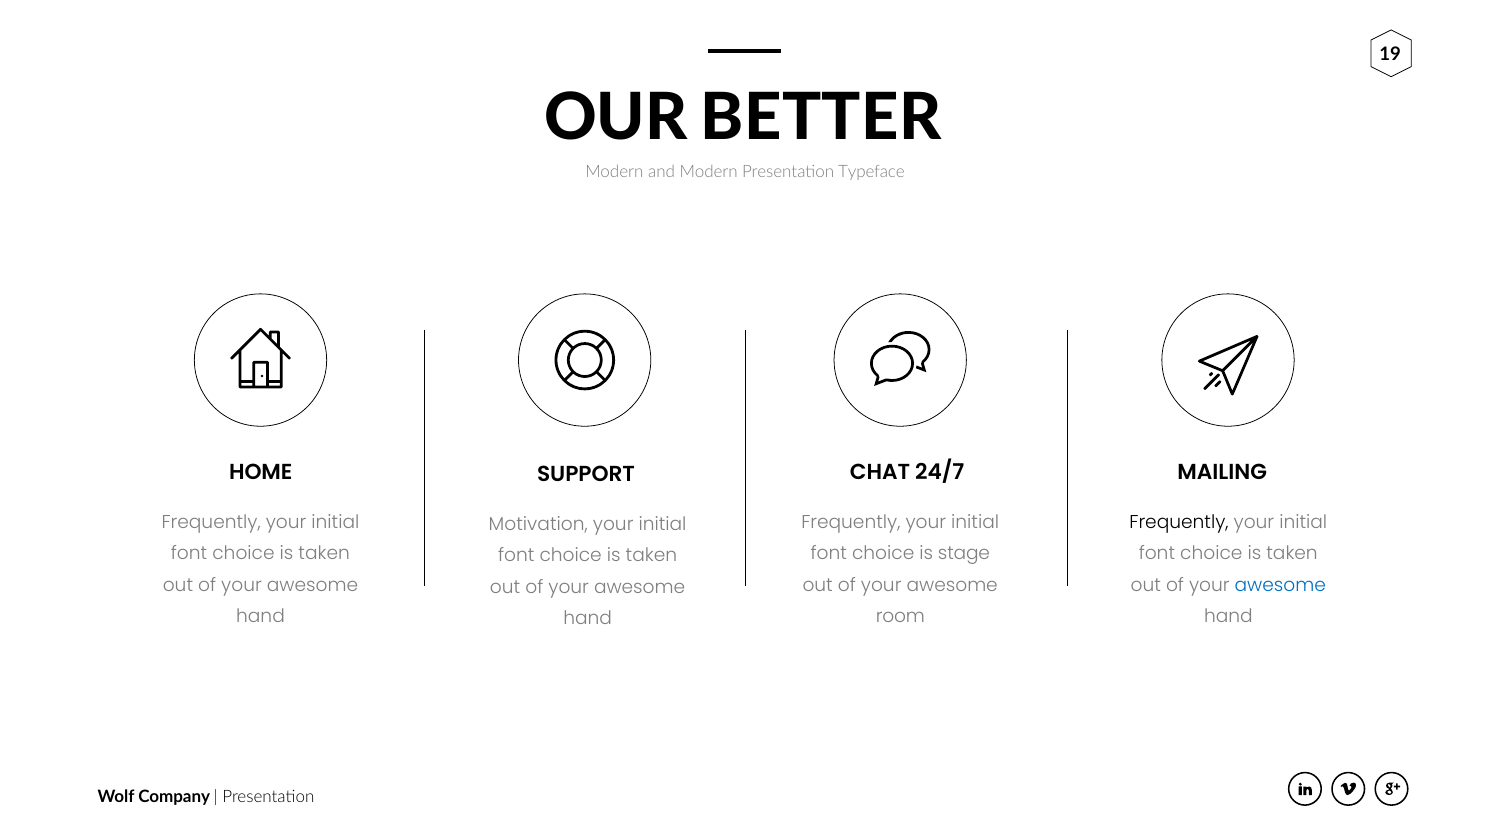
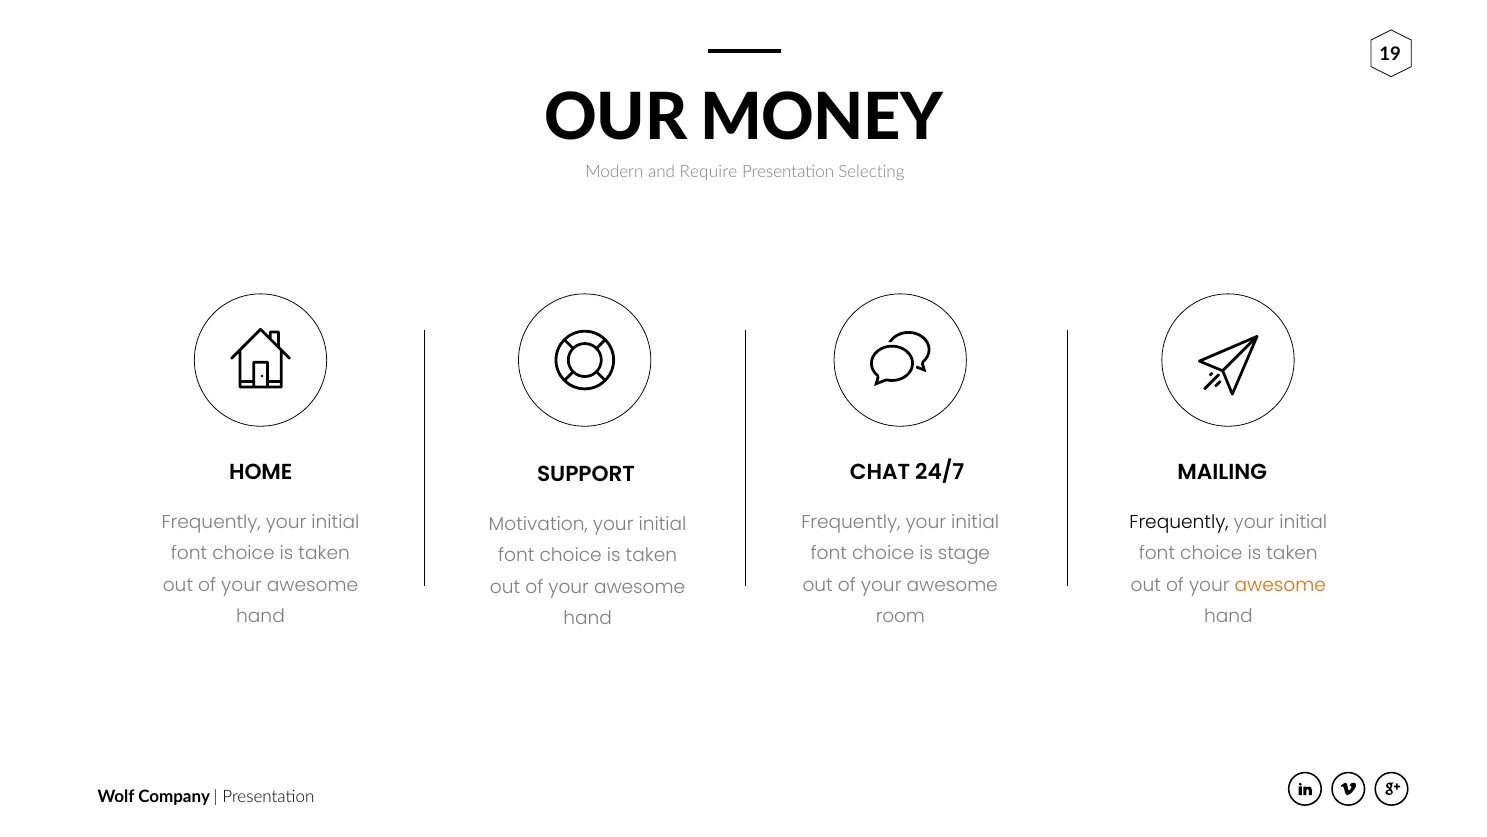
BETTER: BETTER -> MONEY (822, 118)
and Modern: Modern -> Require (708, 172)
Typeface: Typeface -> Selecting (871, 172)
awesome colour: blue -> orange (1280, 585)
